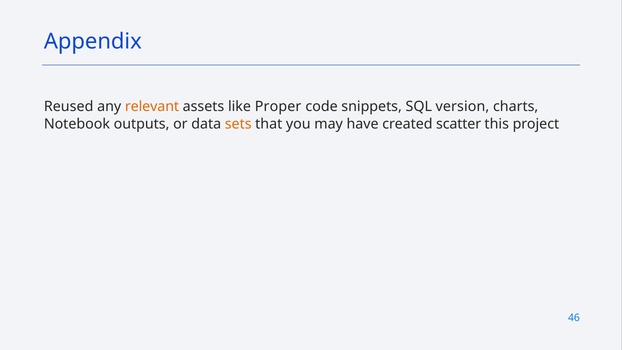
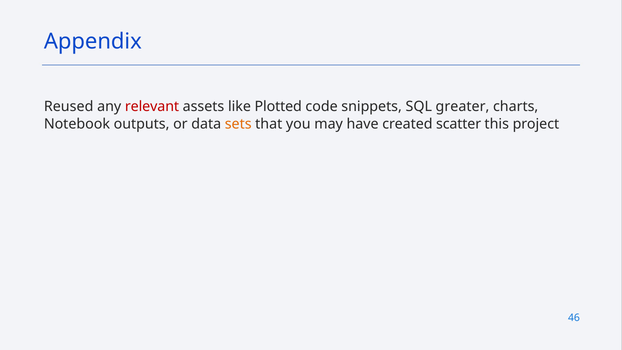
relevant colour: orange -> red (152, 107)
Proper: Proper -> Plotted (278, 107)
version: version -> greater (462, 107)
